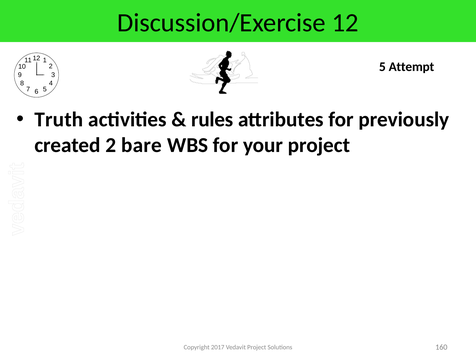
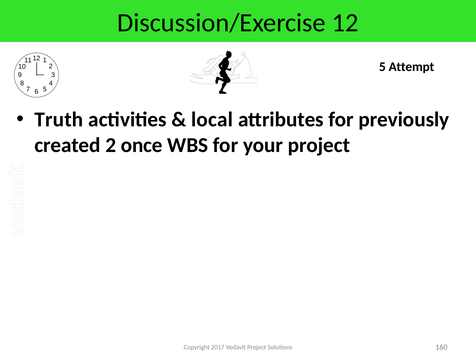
rules: rules -> local (212, 120)
bare: bare -> once (142, 145)
